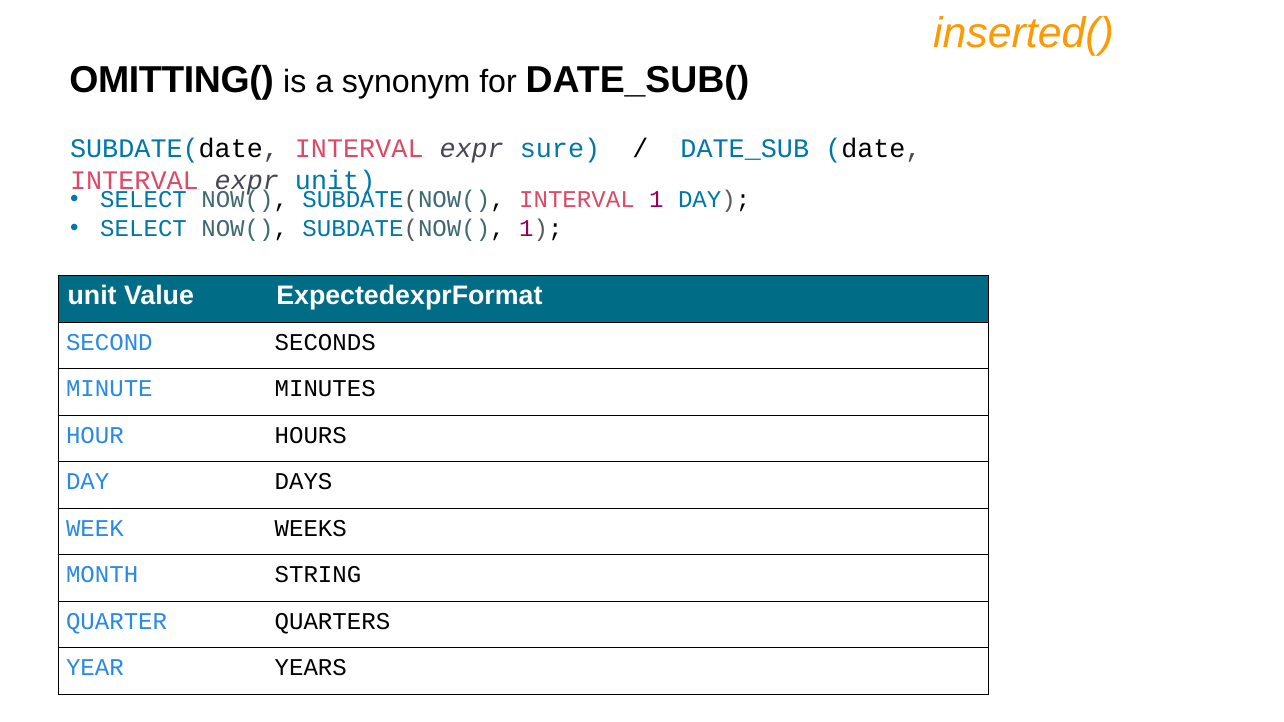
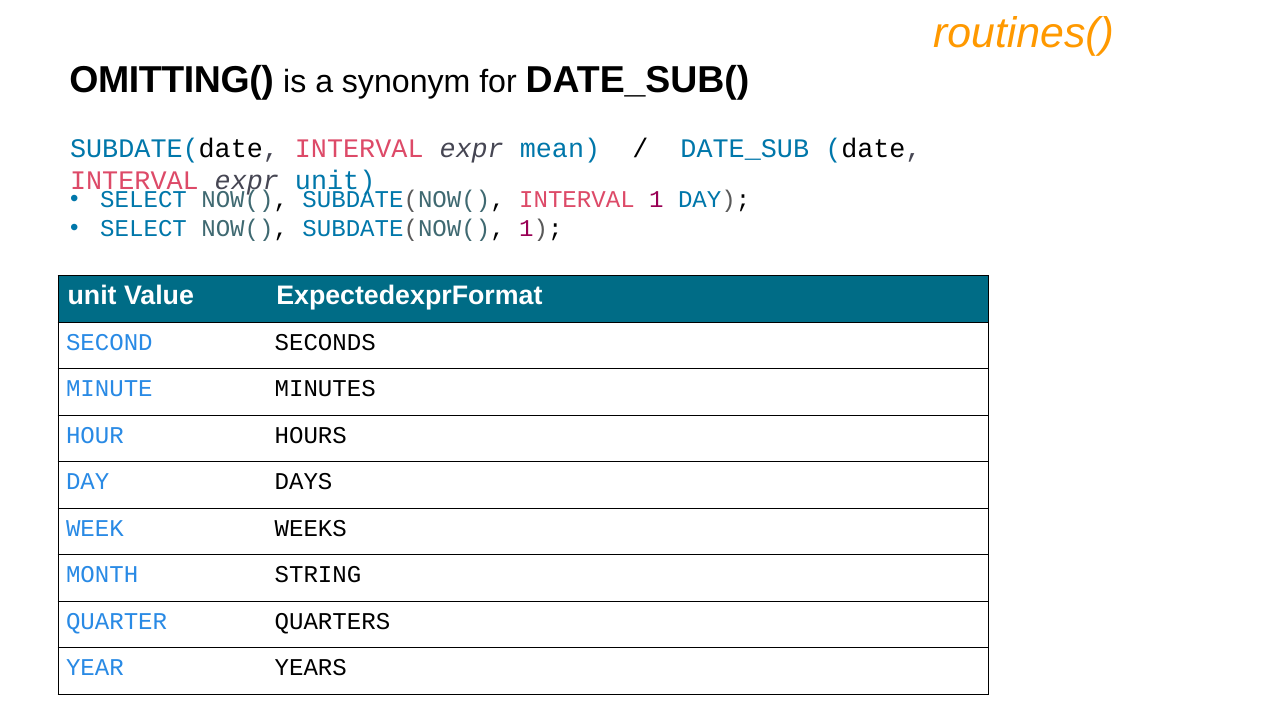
inserted(: inserted( -> routines( (1024, 33)
sure: sure -> mean (560, 149)
